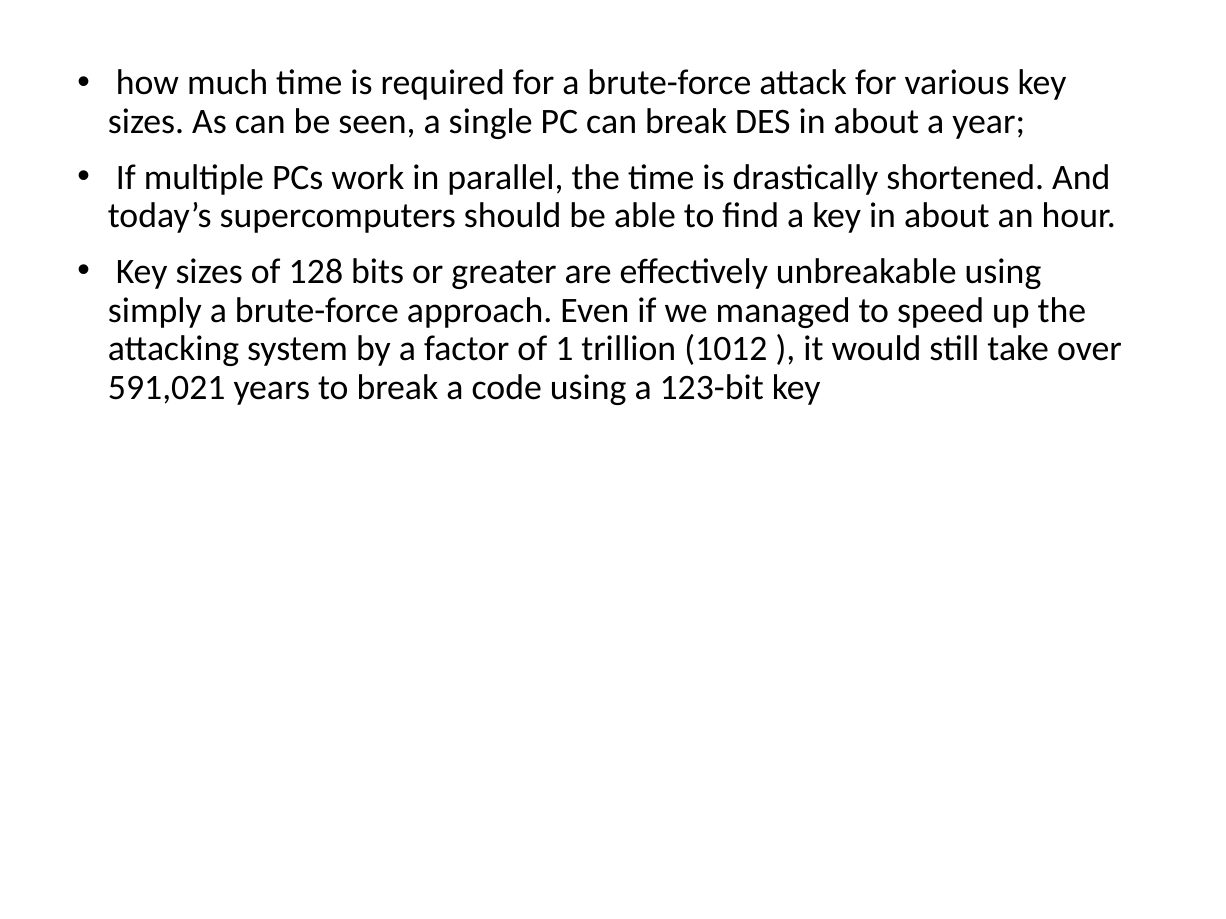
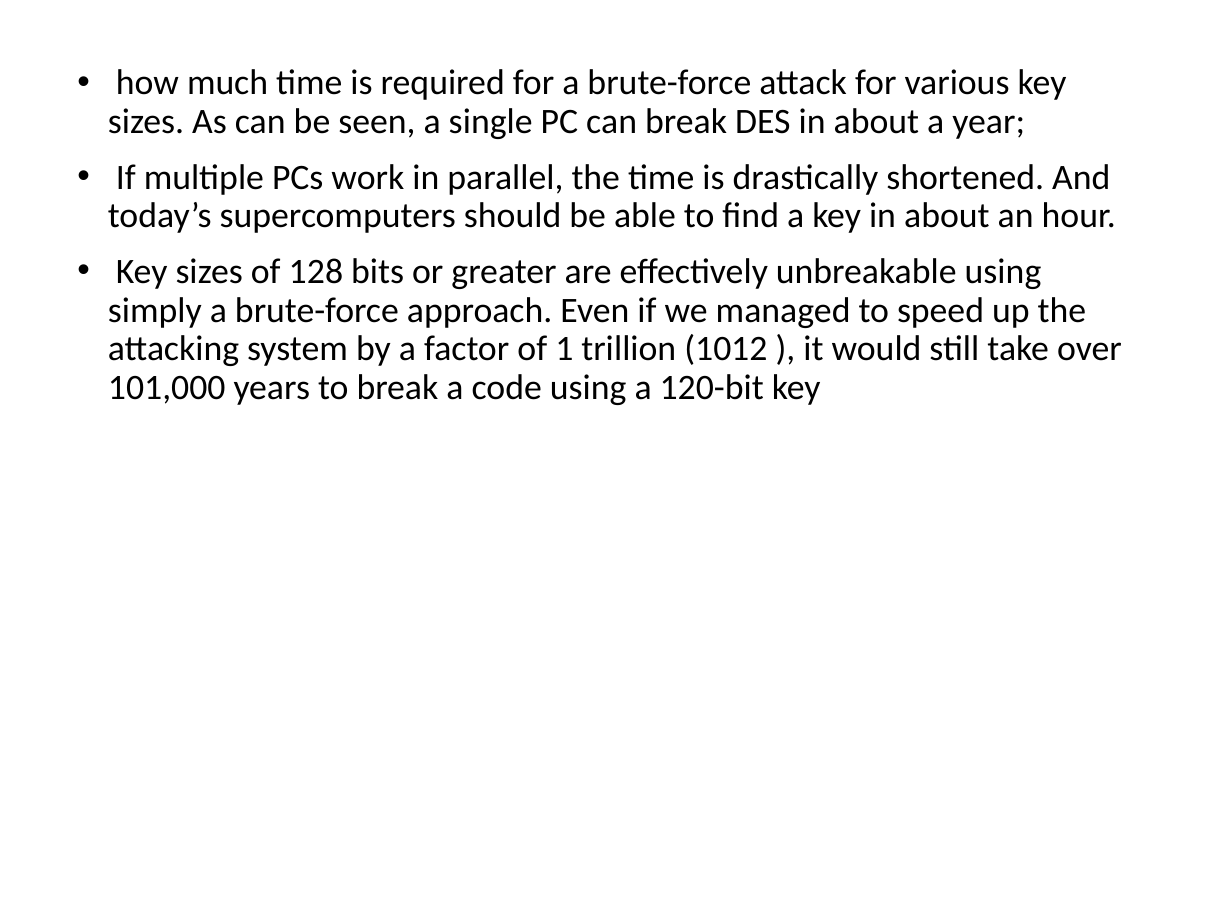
591,021: 591,021 -> 101,000 (167, 388)
123-bit: 123-bit -> 120-bit (712, 388)
